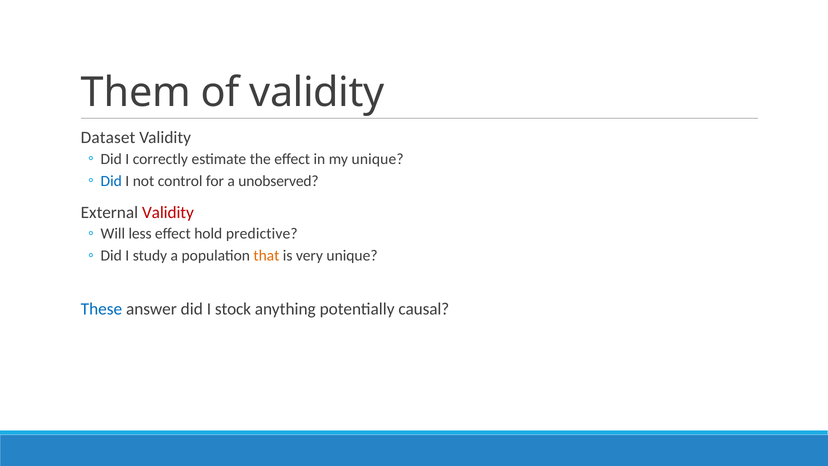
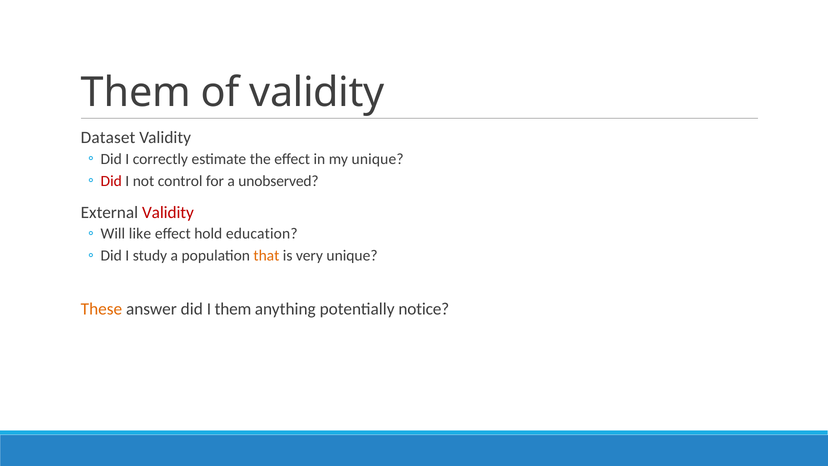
Did colour: blue -> red (111, 181)
less: less -> like (140, 233)
predictive: predictive -> education (262, 233)
These colour: blue -> orange (101, 309)
I stock: stock -> them (233, 309)
causal: causal -> notice (424, 309)
